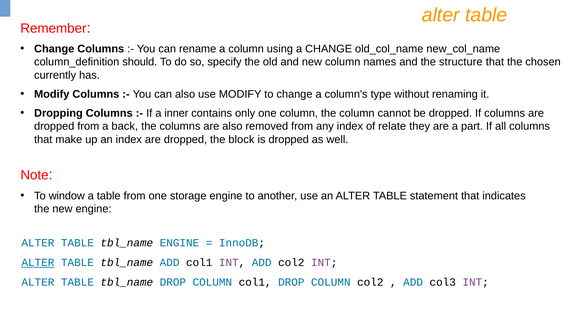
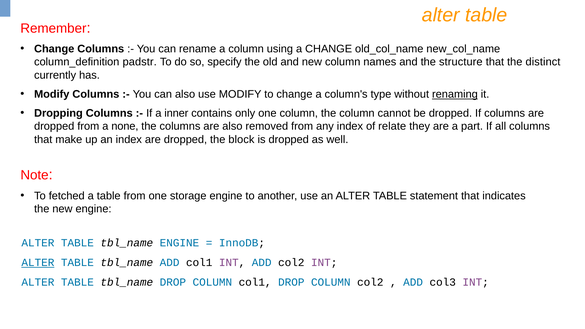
should: should -> padstr (140, 62)
chosen: chosen -> distinct (543, 62)
renaming underline: none -> present (455, 94)
back: back -> none (125, 126)
window: window -> fetched (67, 196)
